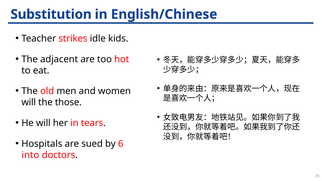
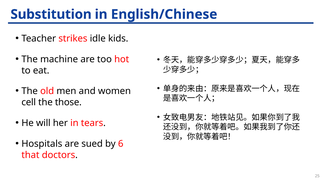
adjacent: adjacent -> machine (59, 59)
will: will -> cell (29, 102)
into: into -> that (30, 155)
